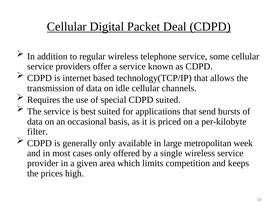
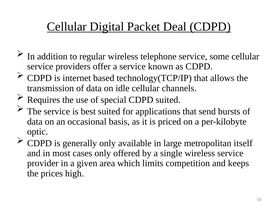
filter: filter -> optic (38, 131)
week: week -> itself (243, 143)
